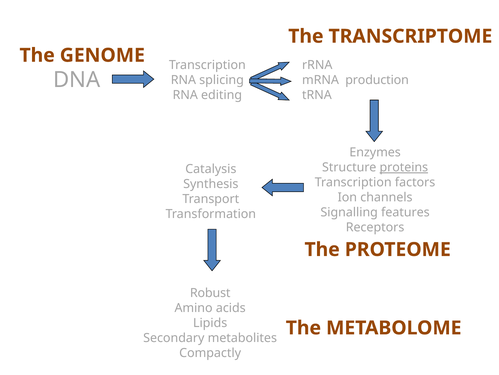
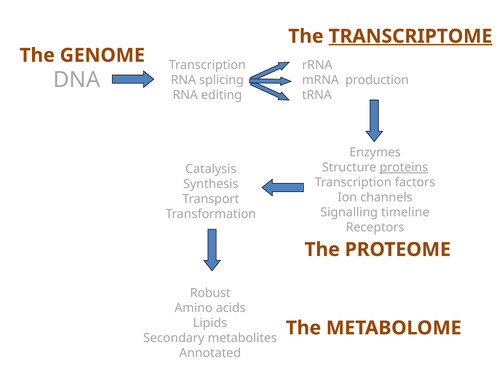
TRANSCRIPTOME underline: none -> present (410, 36)
features: features -> timeline (405, 212)
Compactly: Compactly -> Annotated (210, 352)
